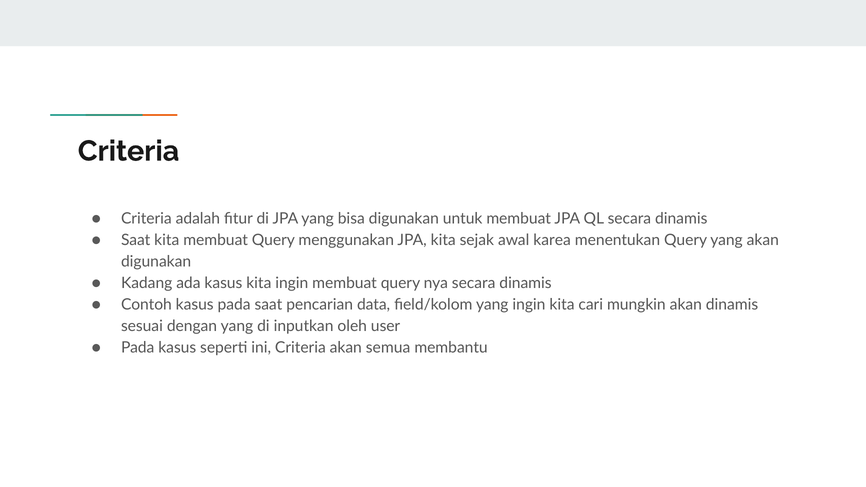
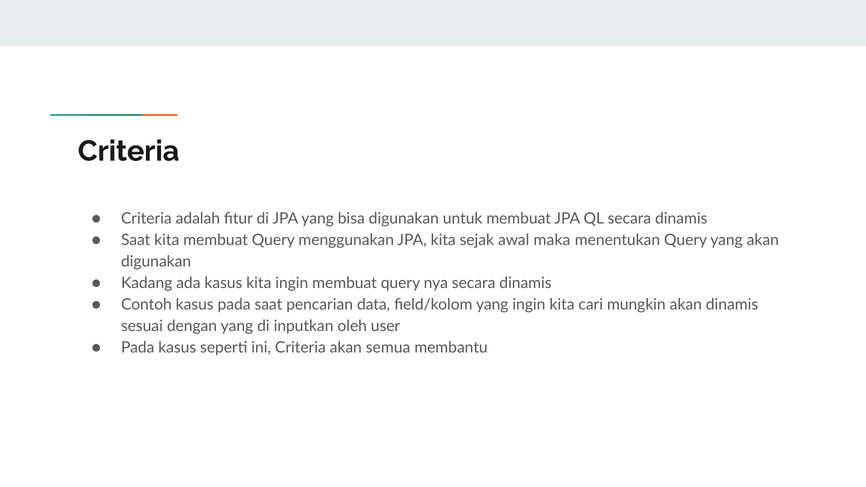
karea: karea -> maka (552, 240)
